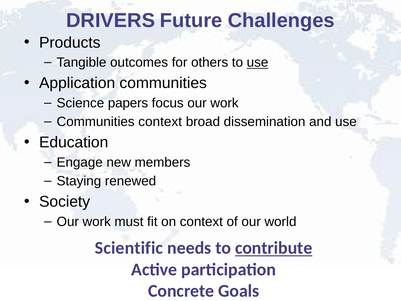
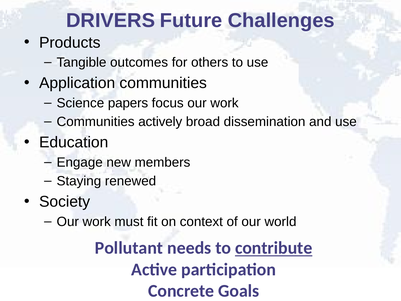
use underline: present -> none (258, 62)
Communities context: context -> actively (160, 122)
Scientific: Scientific -> Pollutant (129, 248)
